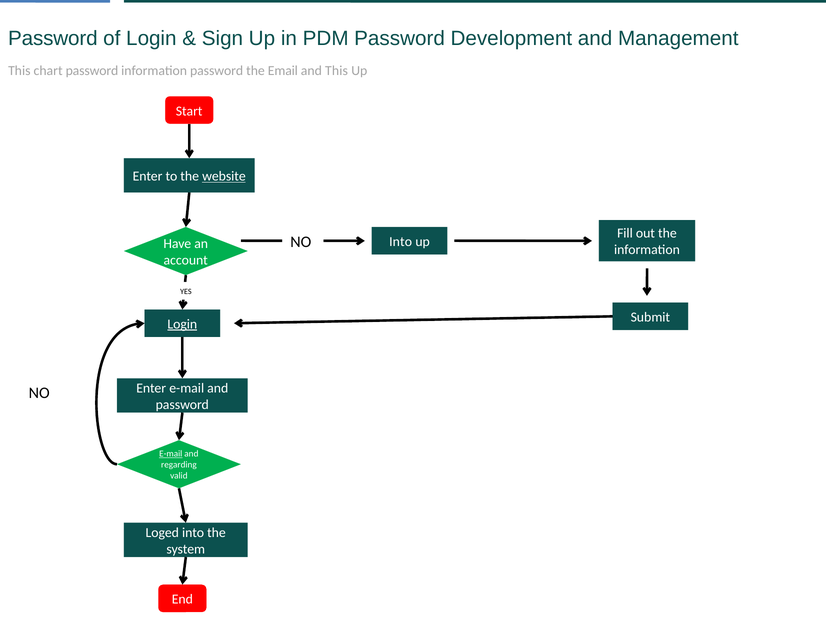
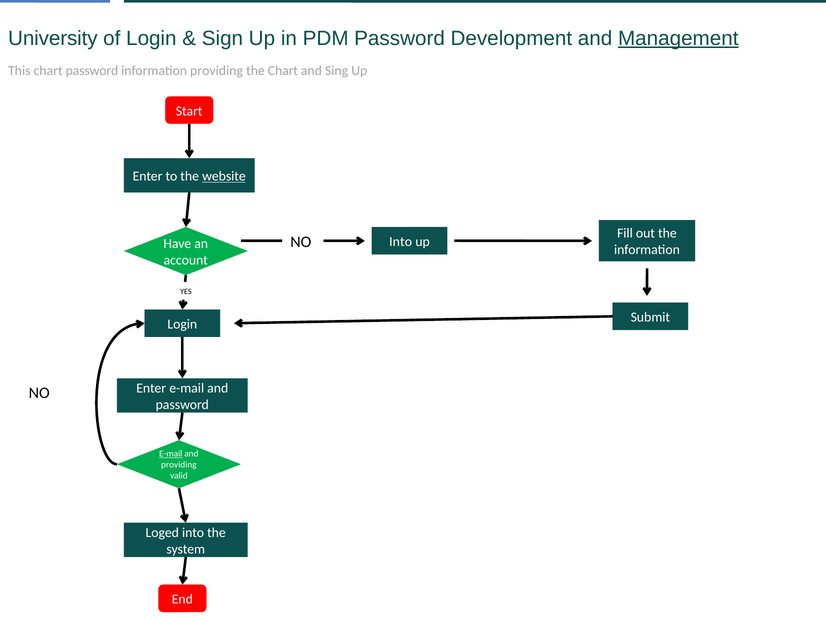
Password: Password -> University (53, 39)
Management underline: none -> present (678, 39)
information password: password -> providing (217, 71)
the Email: Email -> Chart (283, 71)
and This: This -> Sing (337, 71)
Login underline: present -> none (182, 324)
regarding: regarding -> providing (179, 465)
